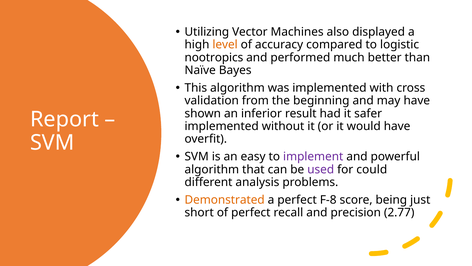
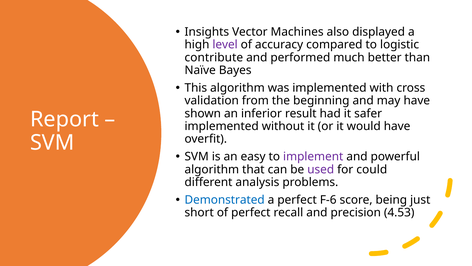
Utilizing: Utilizing -> Insights (207, 32)
level colour: orange -> purple (225, 45)
nootropics: nootropics -> contribute (214, 57)
Demonstrated colour: orange -> blue (225, 200)
F-8: F-8 -> F-6 (328, 200)
2.77: 2.77 -> 4.53 (399, 212)
